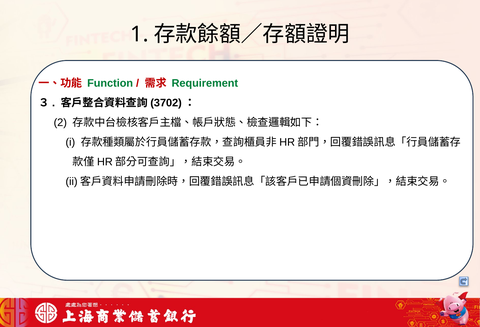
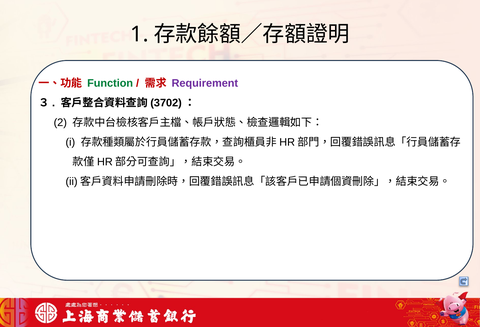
Requirement colour: green -> purple (205, 83)
